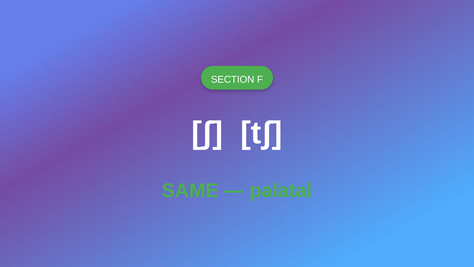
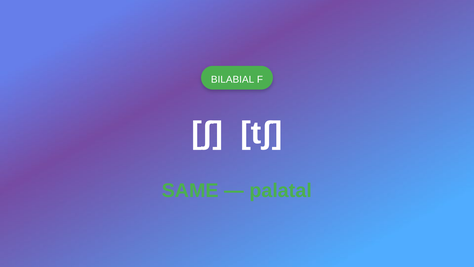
SECTION: SECTION -> BILABIAL (233, 79)
